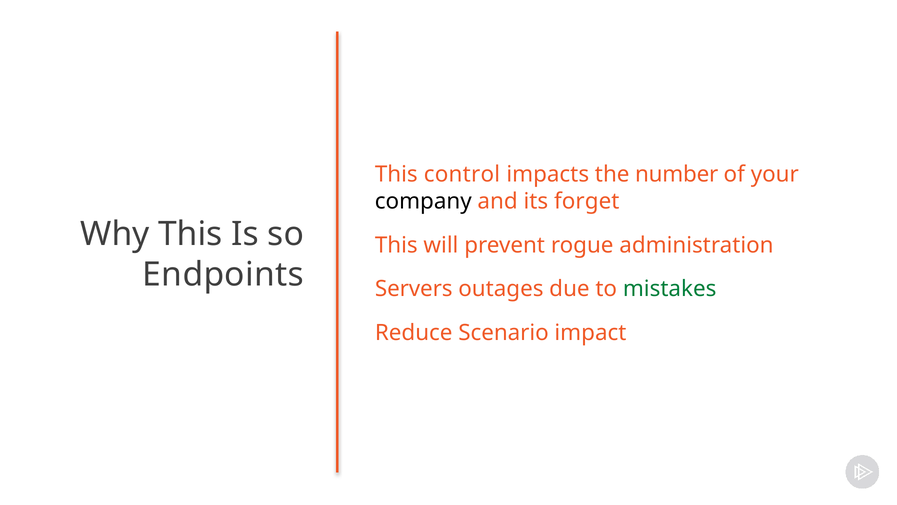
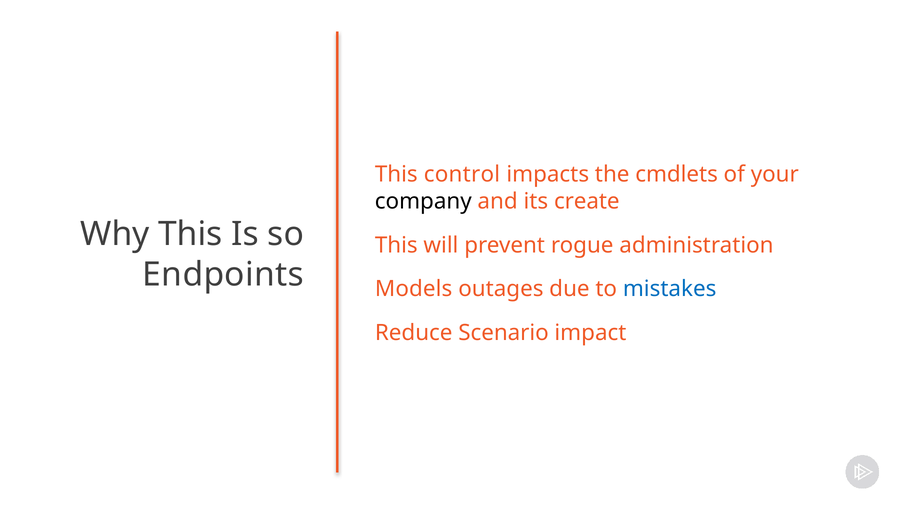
number: number -> cmdlets (677, 174)
forget: forget -> create (587, 201)
Servers: Servers -> Models (414, 289)
mistakes colour: green -> blue (670, 289)
